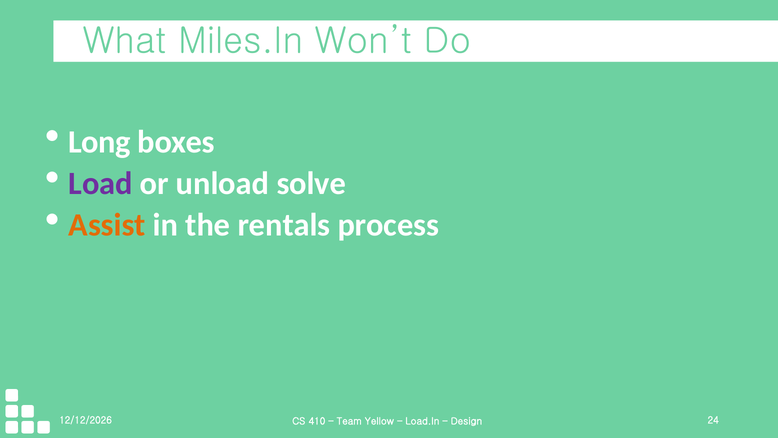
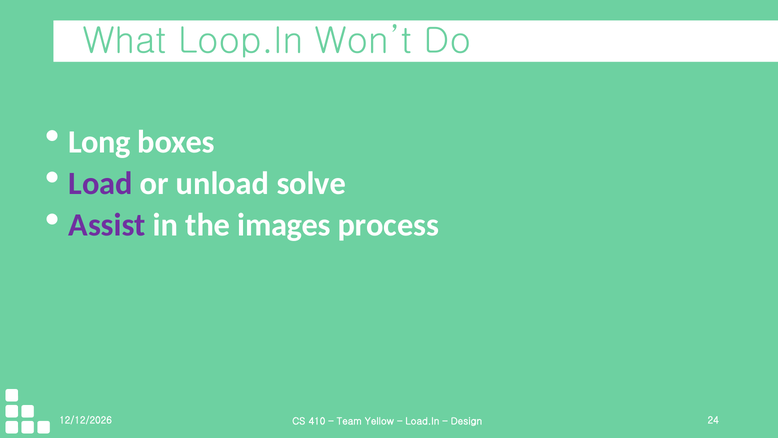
Miles.In: Miles.In -> Loop.In (241, 41)
Assist colour: orange -> purple (107, 225)
rentals: rentals -> images (284, 225)
